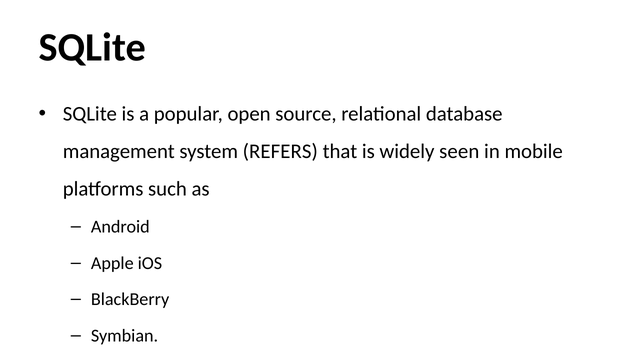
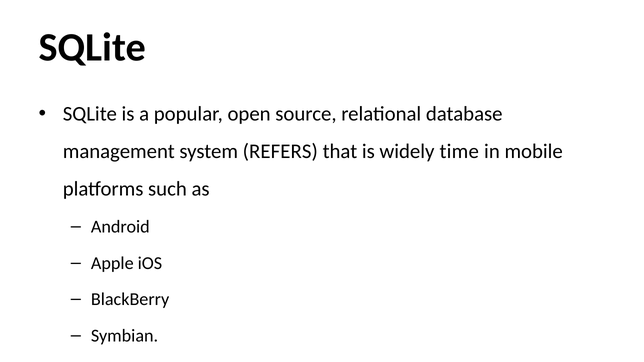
seen: seen -> time (459, 152)
